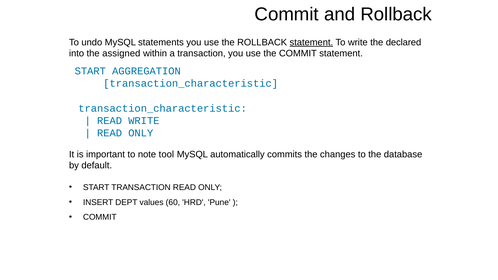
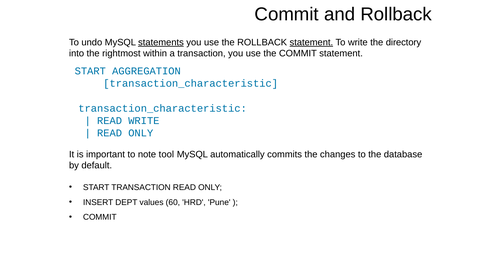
statements underline: none -> present (161, 42)
declared: declared -> directory (404, 42)
assigned: assigned -> rightmost (121, 54)
